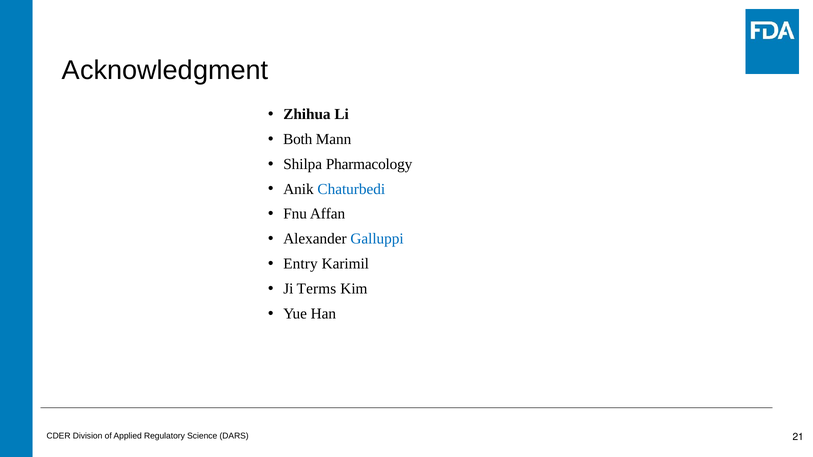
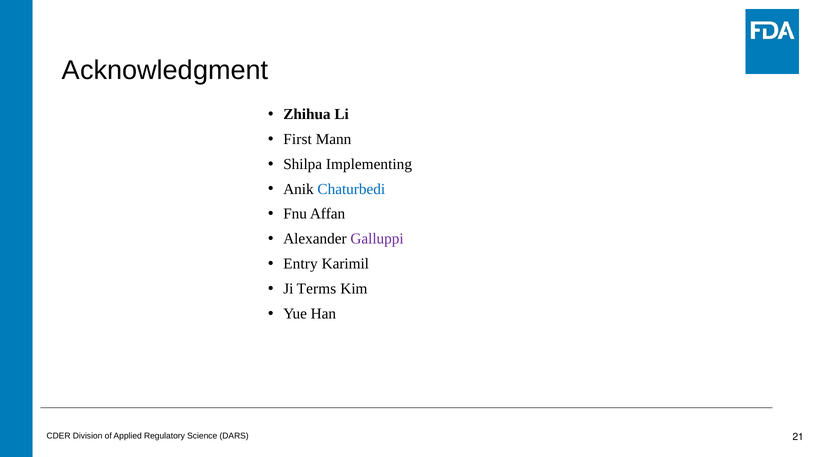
Both: Both -> First (298, 139)
Pharmacology: Pharmacology -> Implementing (369, 164)
Galluppi colour: blue -> purple (377, 239)
